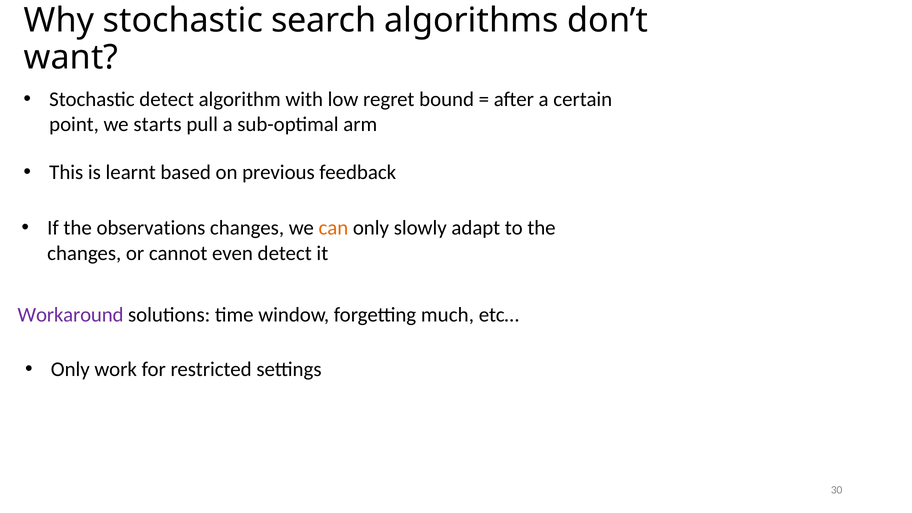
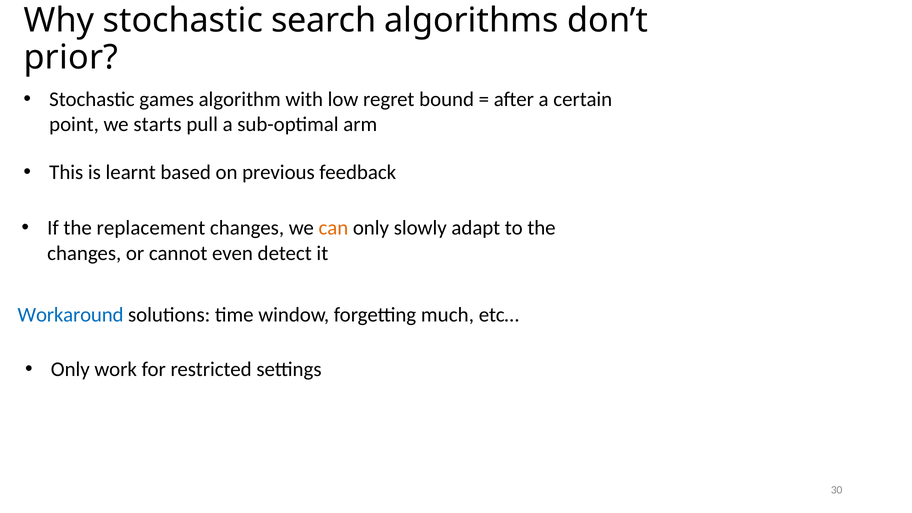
want: want -> prior (71, 57)
Stochastic detect: detect -> games (167, 99)
observations: observations -> replacement (151, 228)
Workaround colour: purple -> blue (71, 315)
